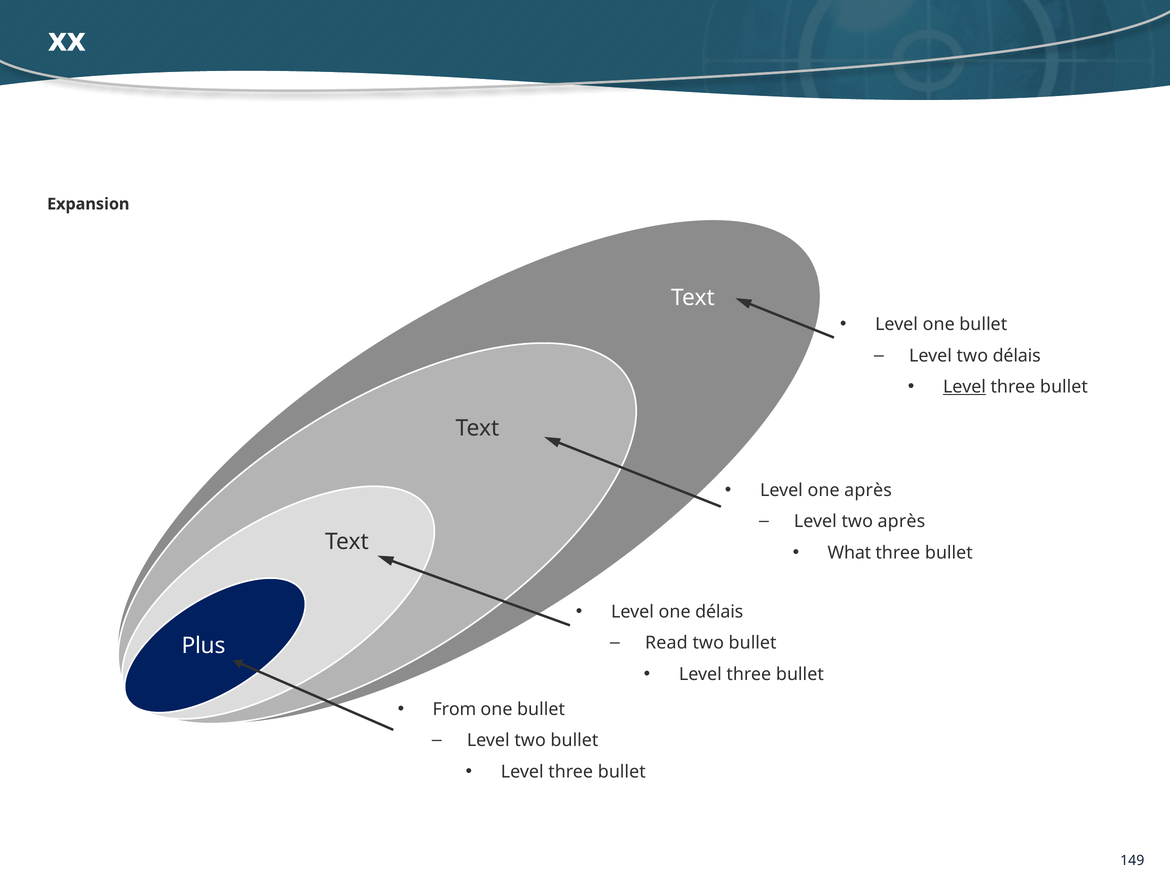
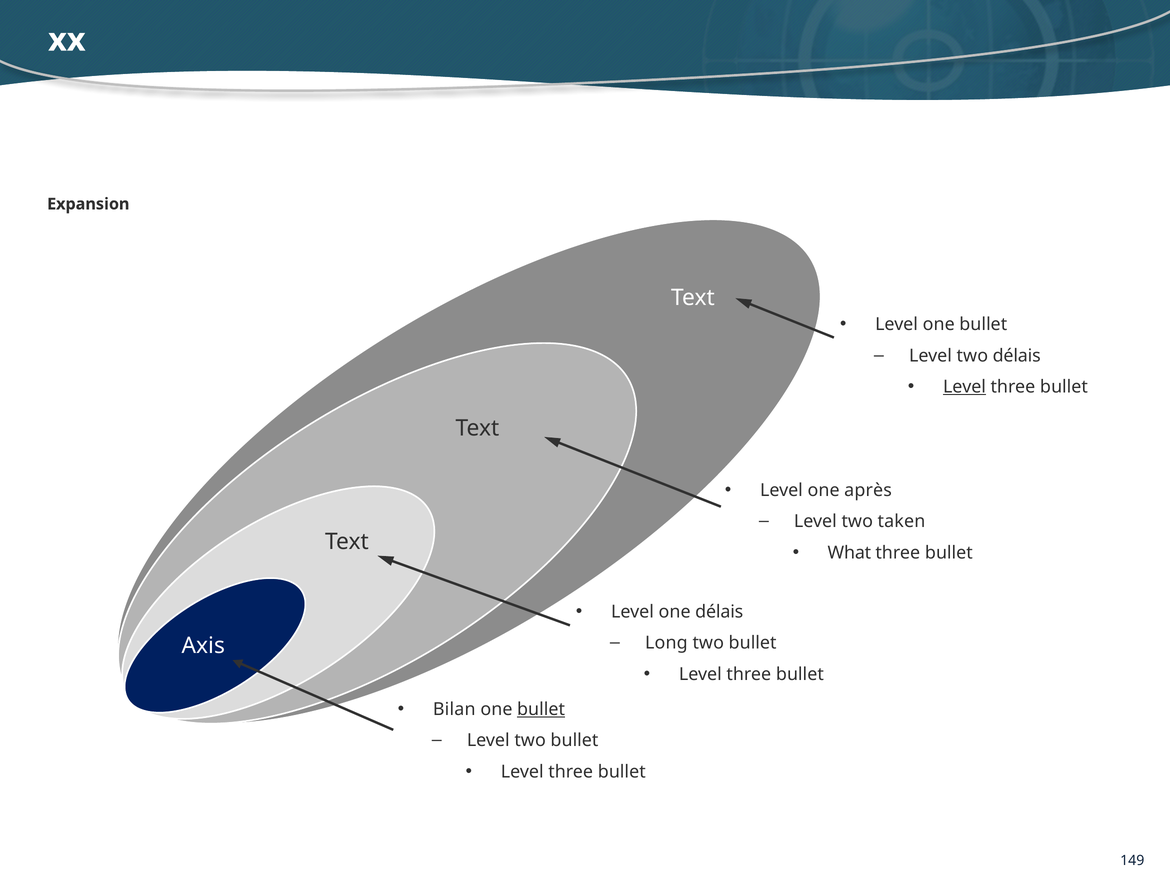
two après: après -> taken (901, 521)
Read: Read -> Long (666, 643)
Plus: Plus -> Axis (203, 645)
From: From -> Bilan (454, 709)
bullet underline: none -> present (541, 709)
